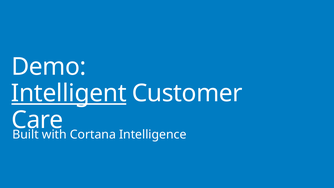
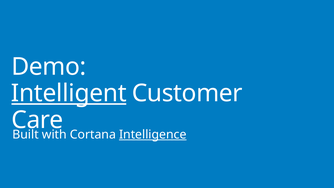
Intelligence underline: none -> present (153, 135)
